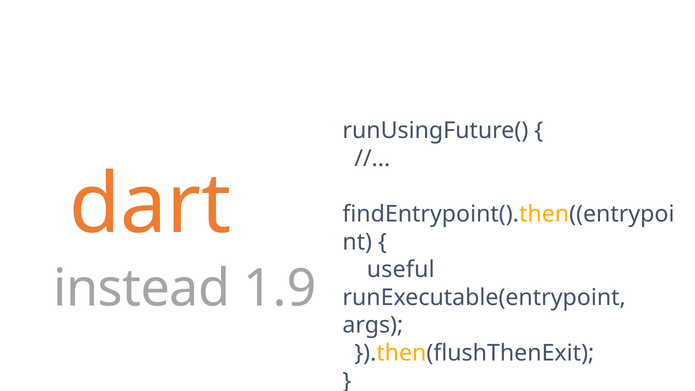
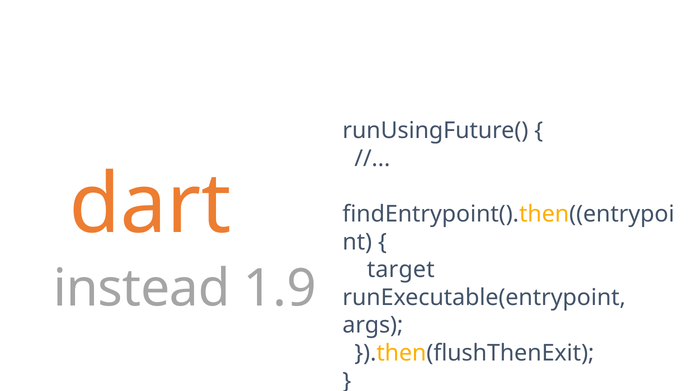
useful: useful -> target (401, 270)
